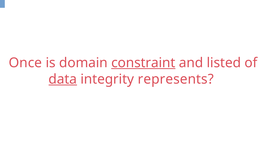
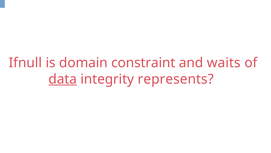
Once: Once -> Ifnull (25, 63)
constraint underline: present -> none (143, 63)
listed: listed -> waits (224, 63)
